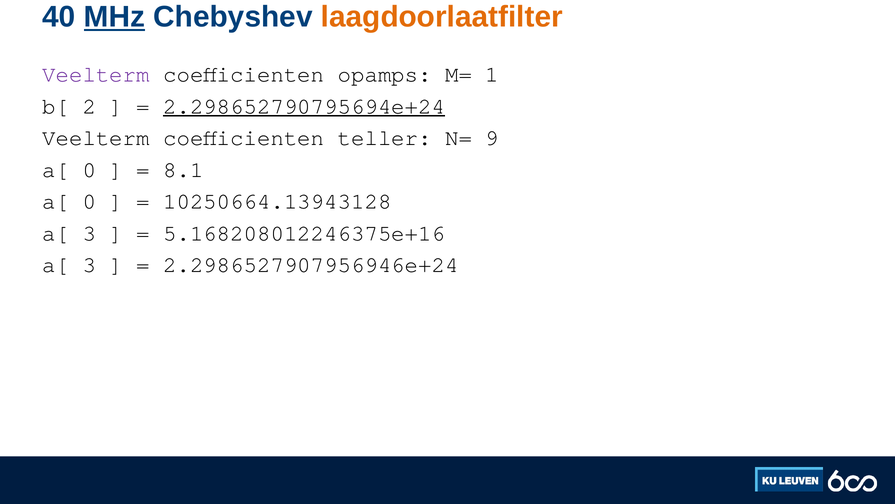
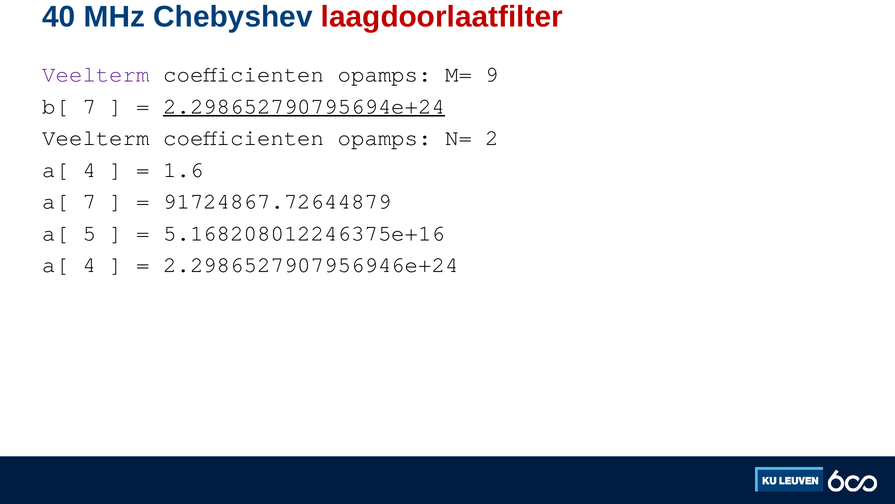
MHz underline: present -> none (114, 17)
laagdoorlaatfilter colour: orange -> red (442, 17)
1: 1 -> 9 (492, 74)
b[ 2: 2 -> 7 (89, 106)
teller: teller -> opamps (385, 138)
9: 9 -> 2 (492, 138)
0: 0 -> 4 (89, 169)
8.1: 8.1 -> 1.6 (183, 169)
0: 0 -> 7 (89, 201)
10250664.13943128: 10250664.13943128 -> 91724867.72644879 (277, 201)
3: 3 -> 5 (89, 233)
3: 3 -> 4 (89, 265)
